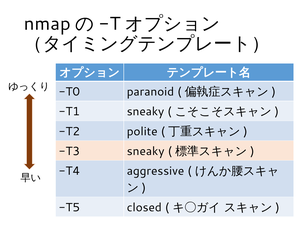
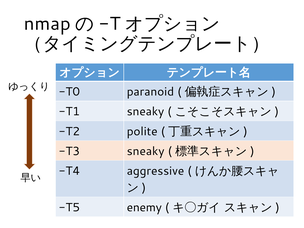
closed: closed -> enemy (144, 207)
